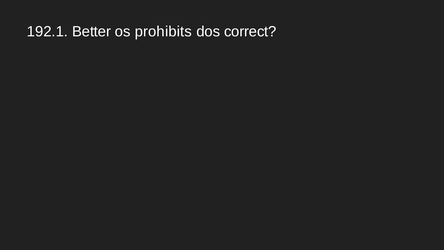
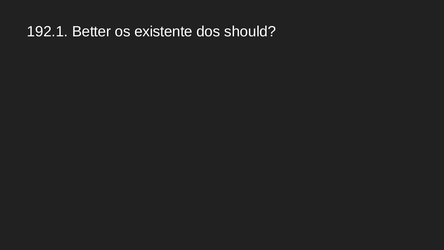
prohibits: prohibits -> existente (163, 32)
correct: correct -> should (250, 32)
